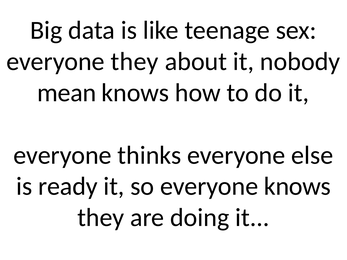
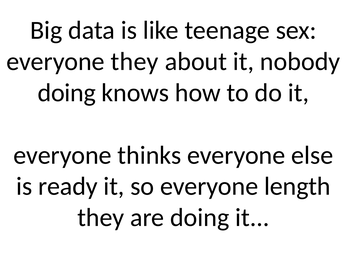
mean: mean -> doing (67, 93)
everyone knows: knows -> length (297, 187)
